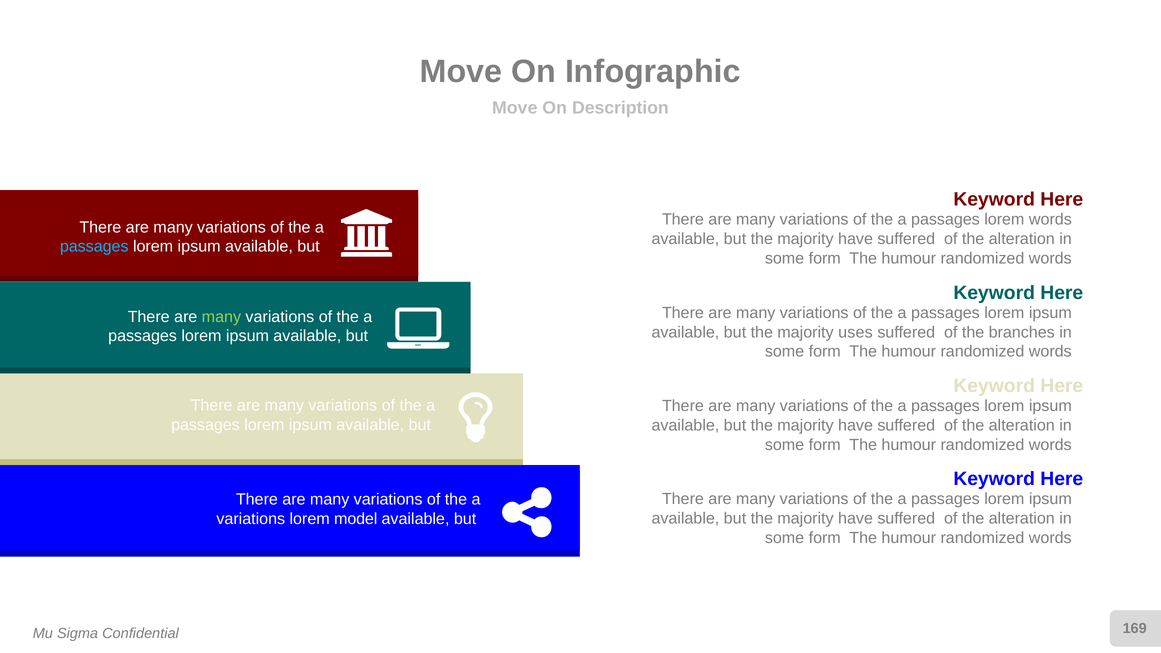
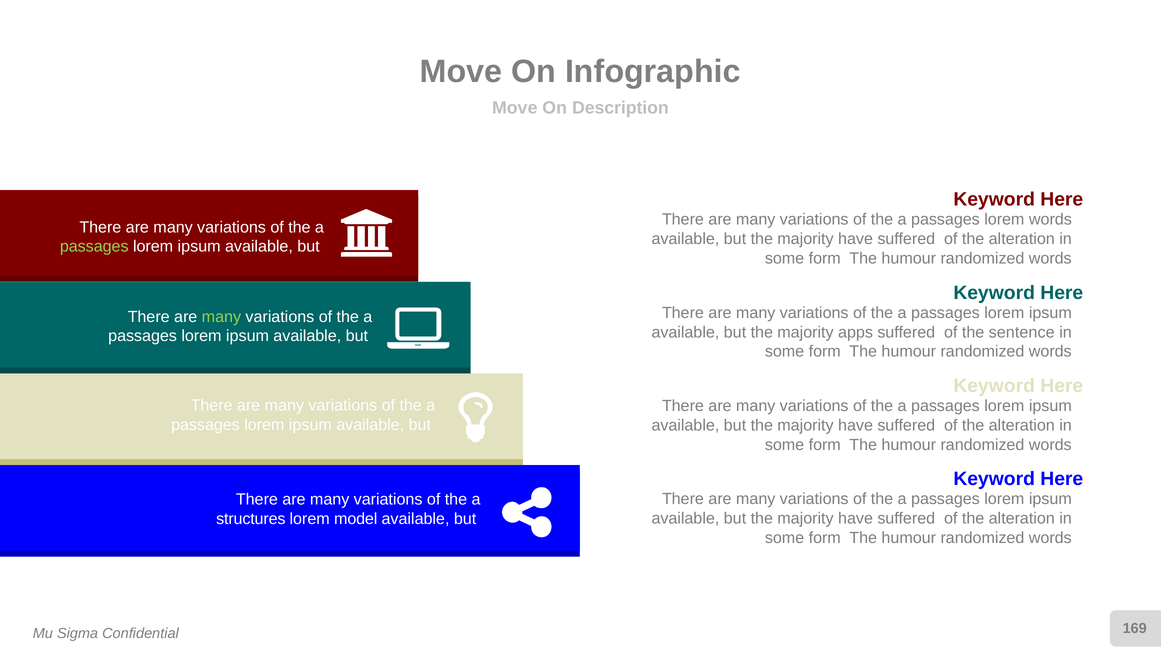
passages colour: light blue -> light green (94, 247)
uses: uses -> apps (856, 332)
branches: branches -> sentence (1022, 332)
variations: variations -> structures (251, 519)
